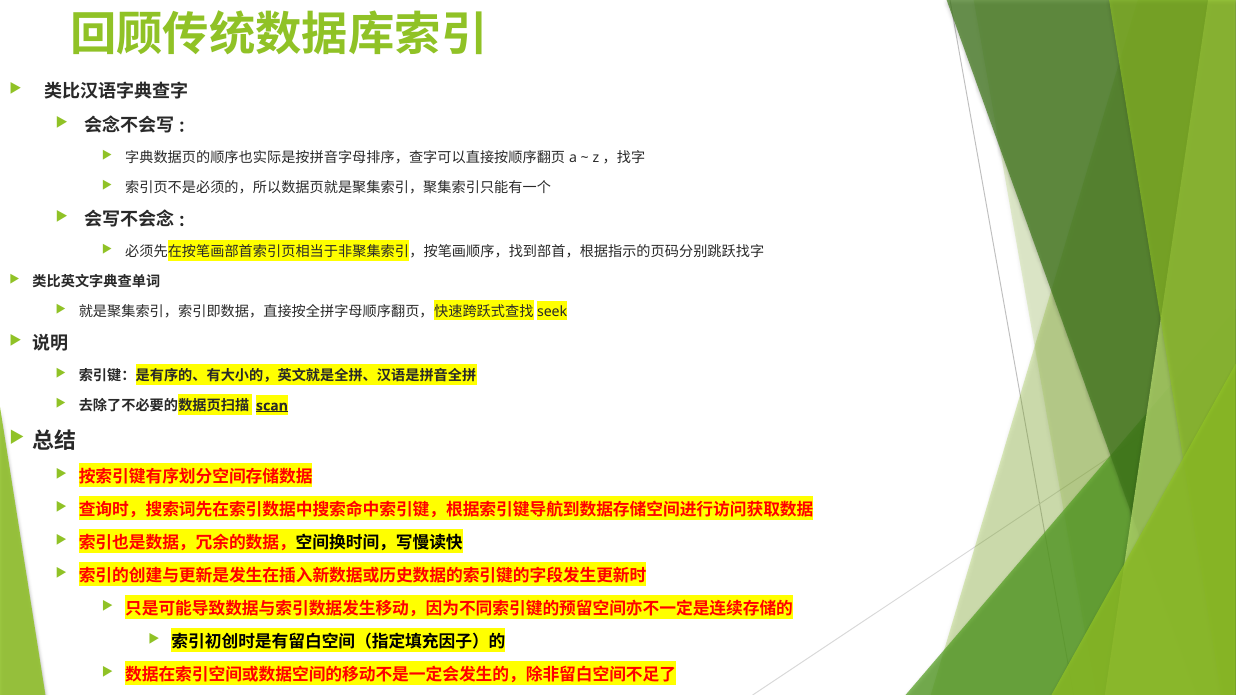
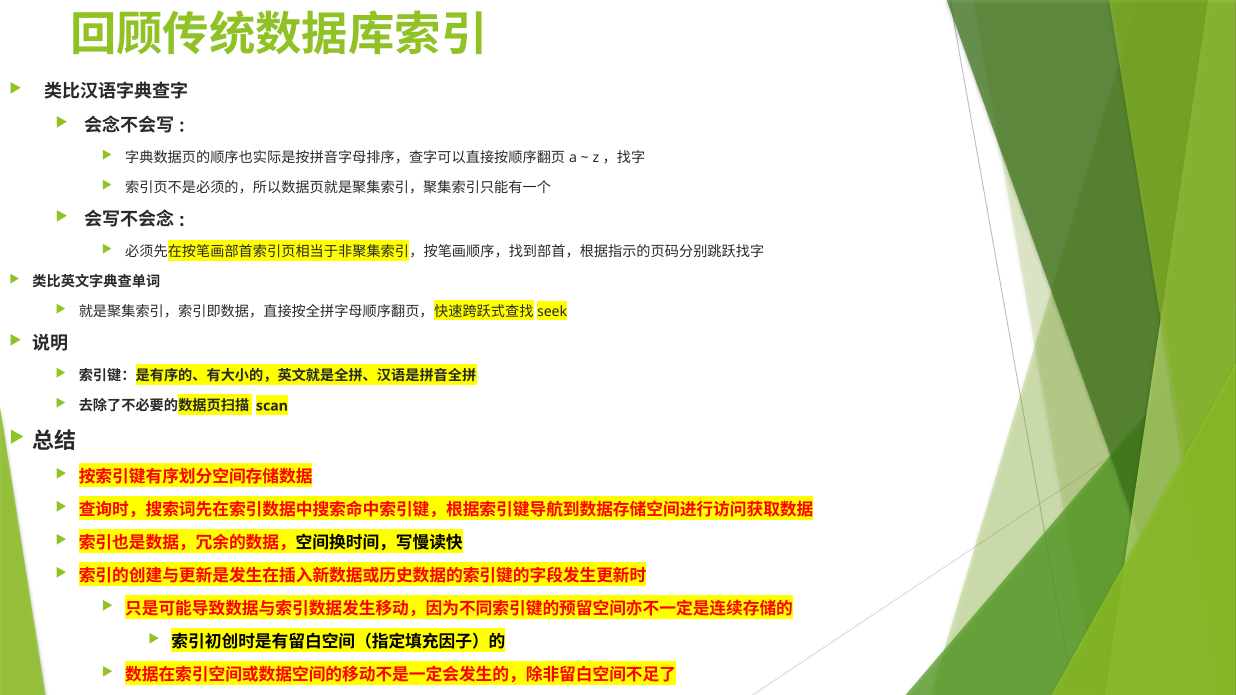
scan underline: present -> none (272, 406)
